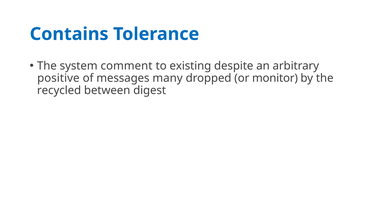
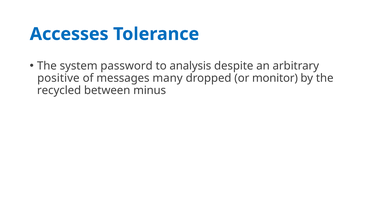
Contains: Contains -> Accesses (69, 34)
comment: comment -> password (127, 66)
existing: existing -> analysis (190, 66)
digest: digest -> minus (150, 91)
